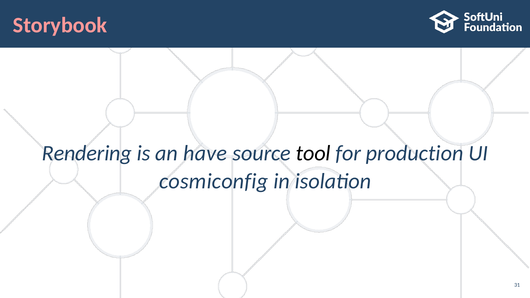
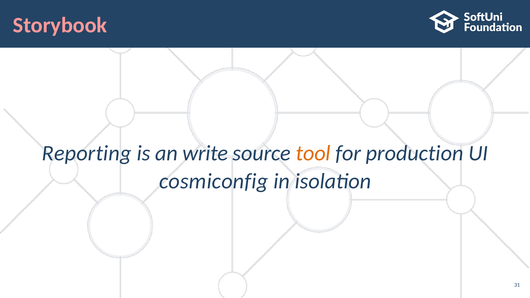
Rendering: Rendering -> Reporting (87, 153)
have: have -> write (205, 153)
tool colour: black -> orange (313, 153)
